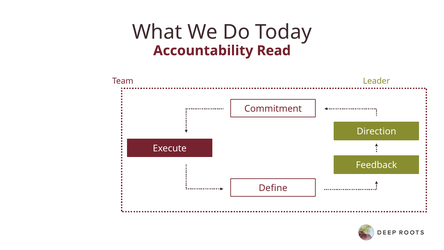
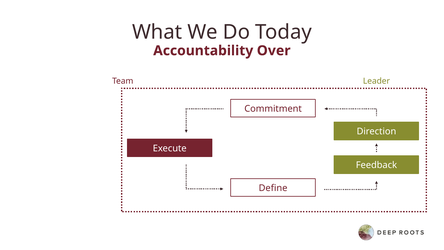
Read: Read -> Over (274, 51)
